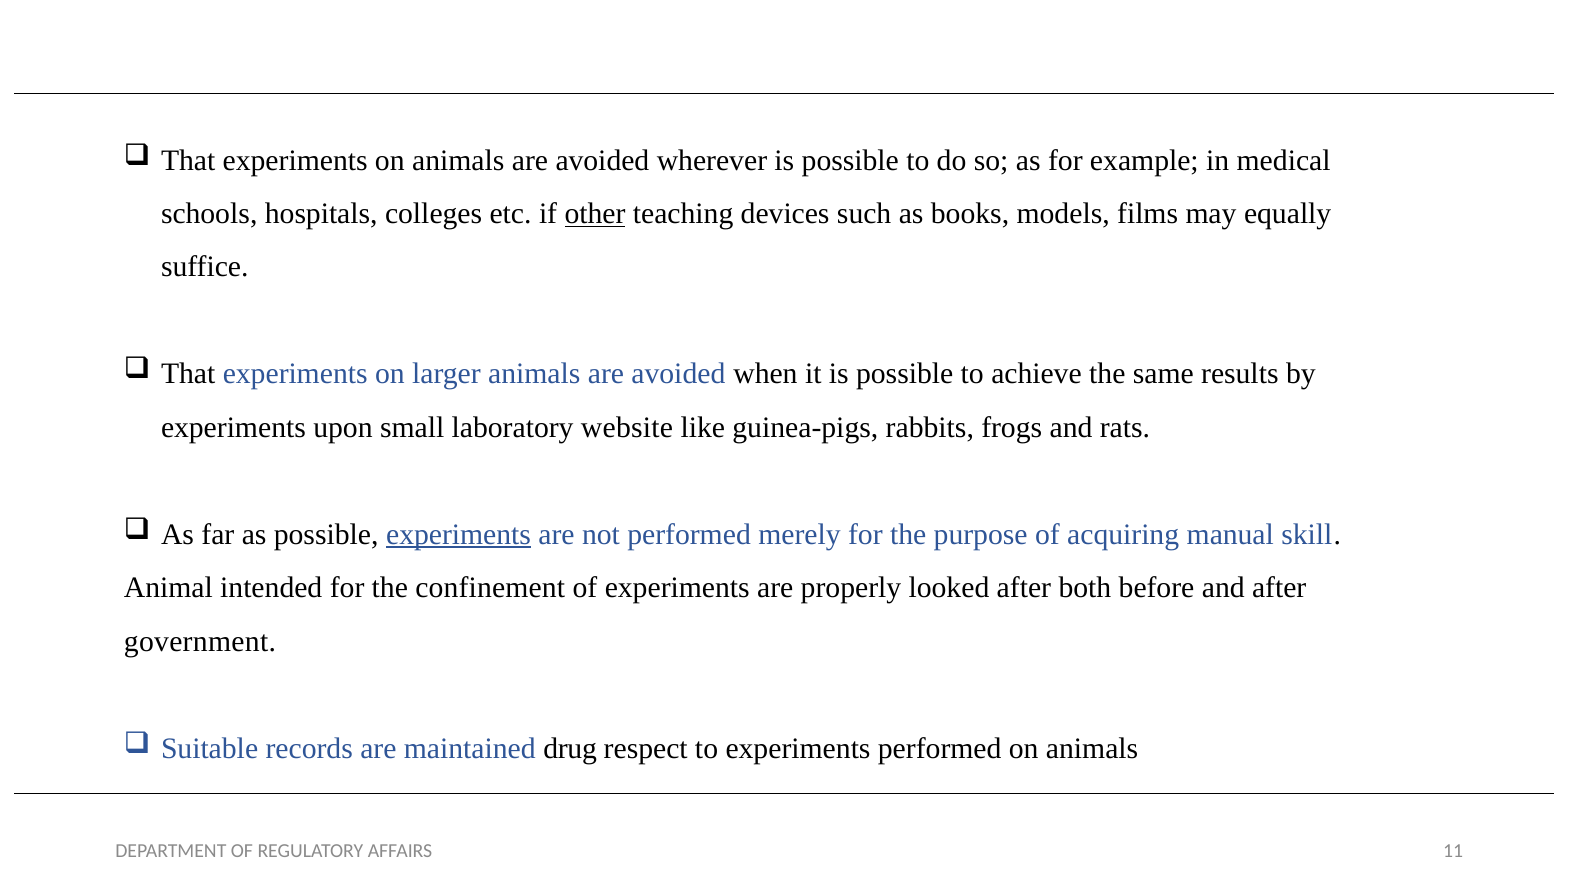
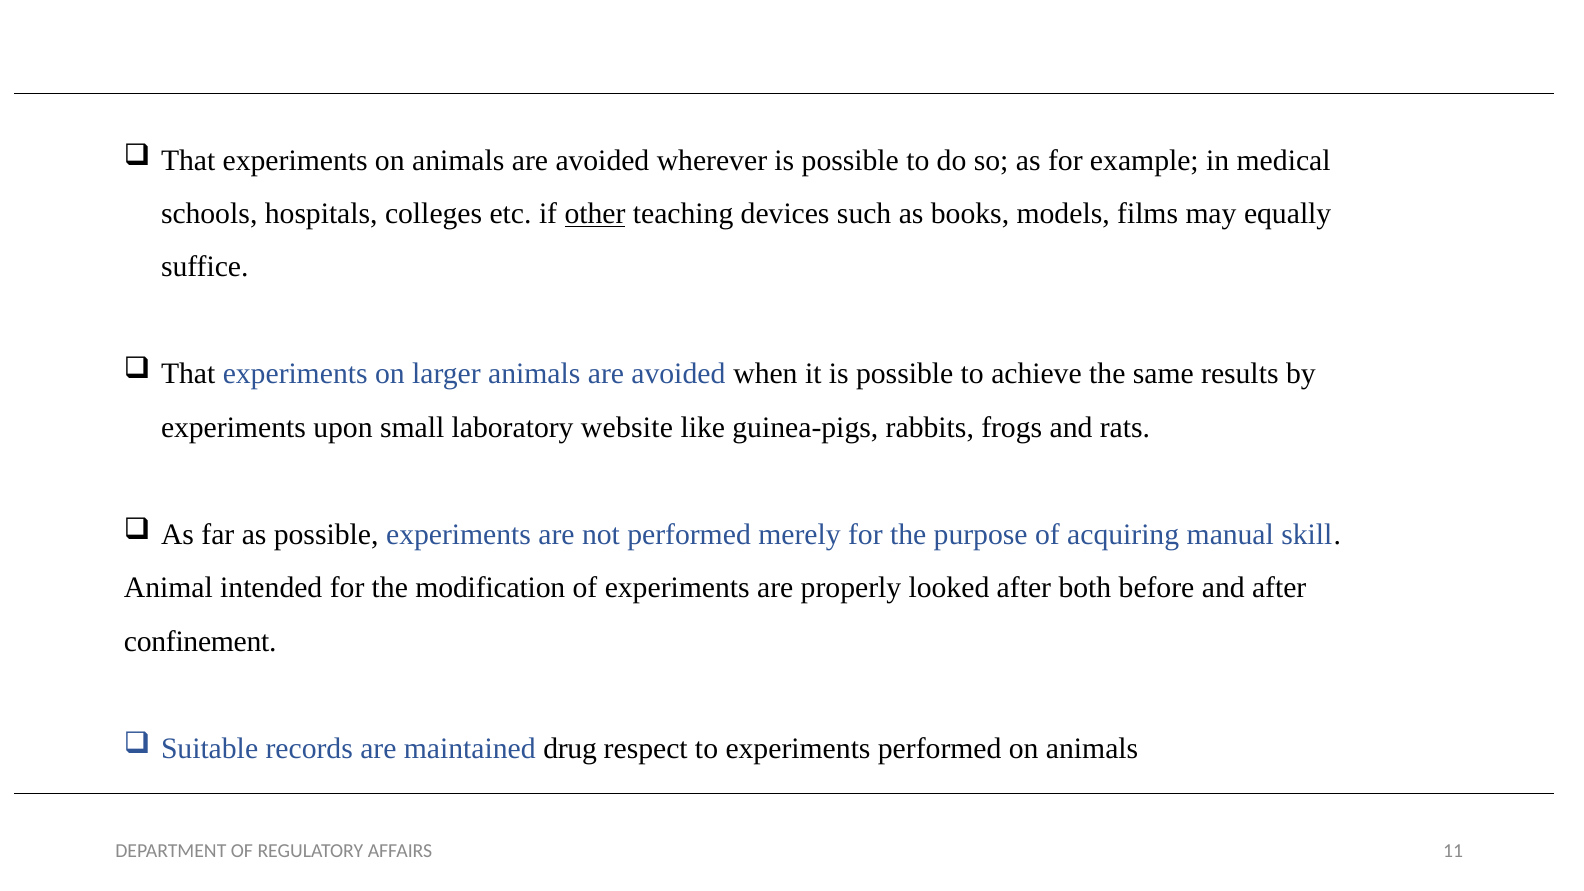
experiments underline: present -> none (459, 534)
confinement: confinement -> modification (490, 588)
government: government -> confinement (200, 641)
